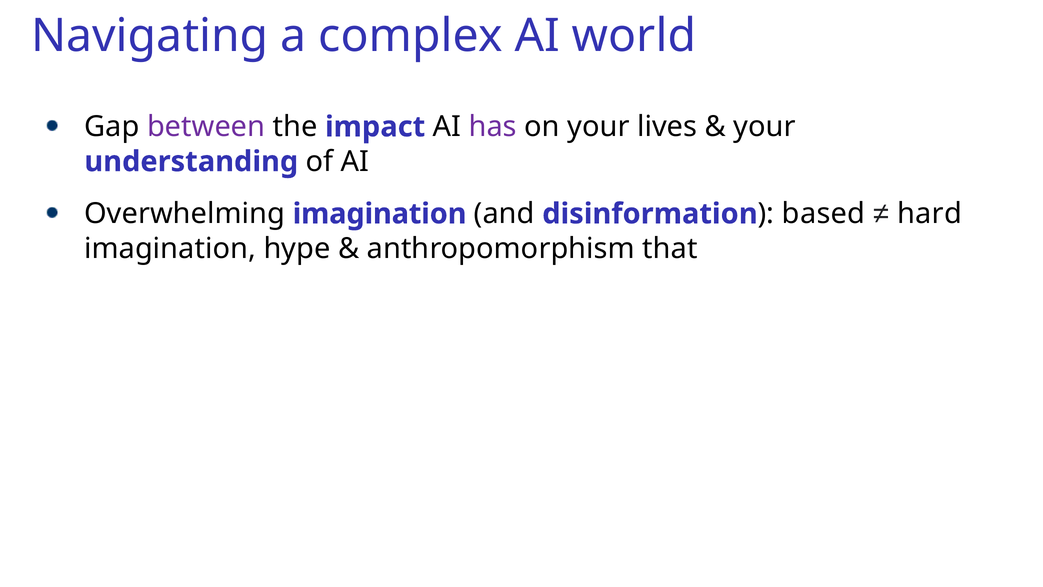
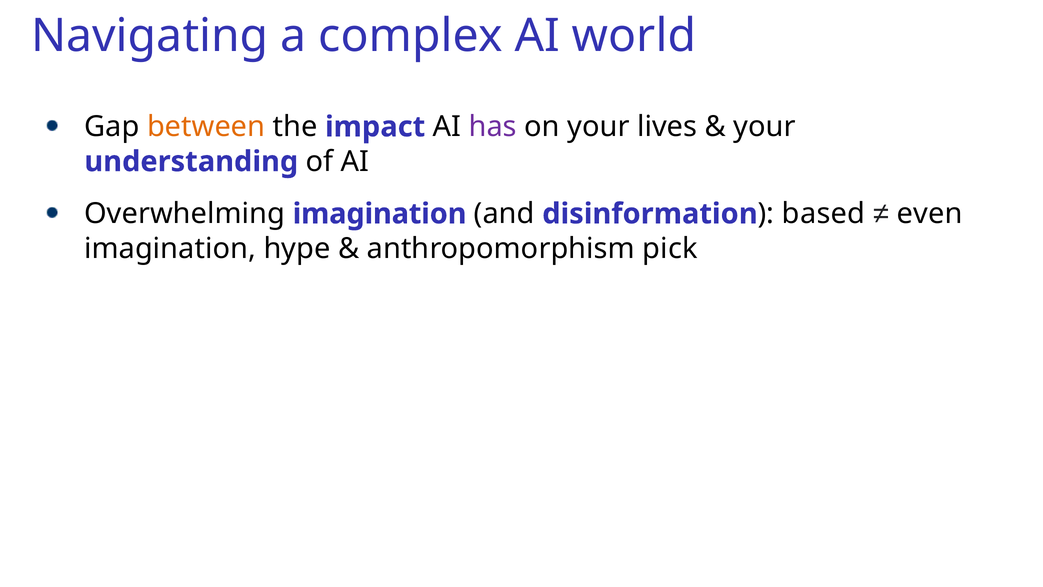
between colour: purple -> orange (206, 127)
hard: hard -> even (930, 214)
that: that -> pick (670, 249)
